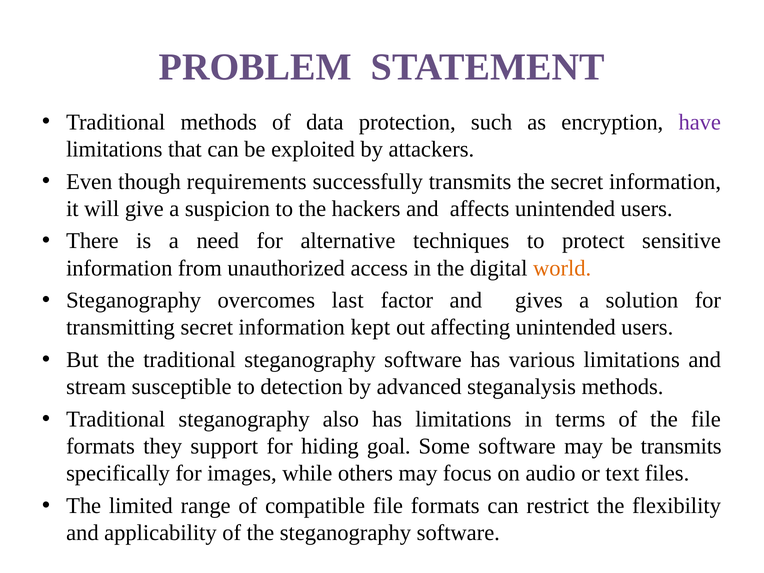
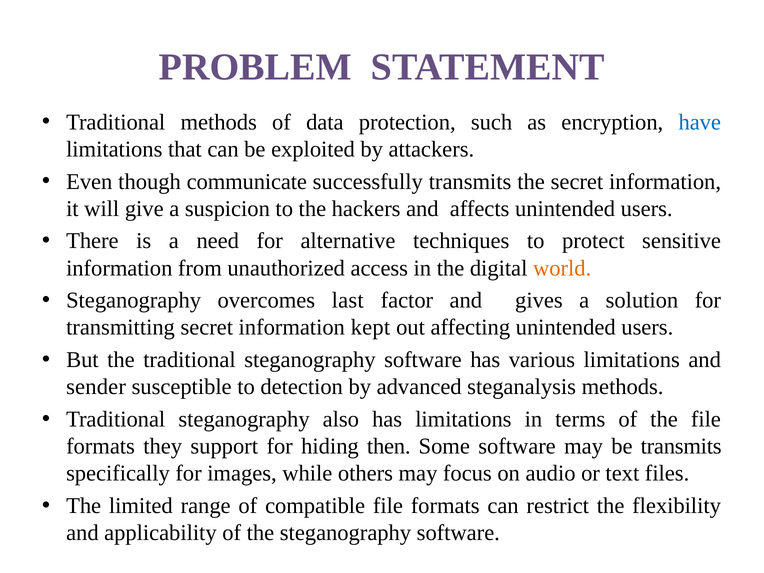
have colour: purple -> blue (700, 122)
requirements: requirements -> communicate (247, 182)
stream: stream -> sender (96, 387)
goal: goal -> then (389, 446)
